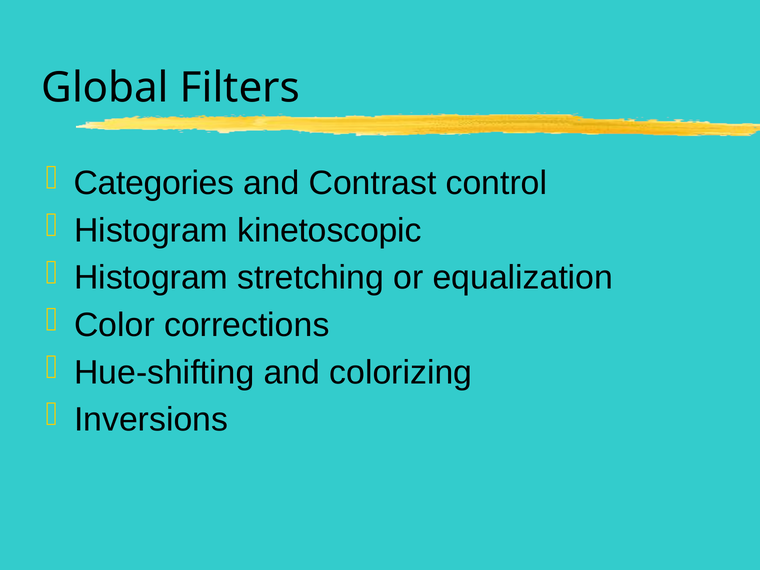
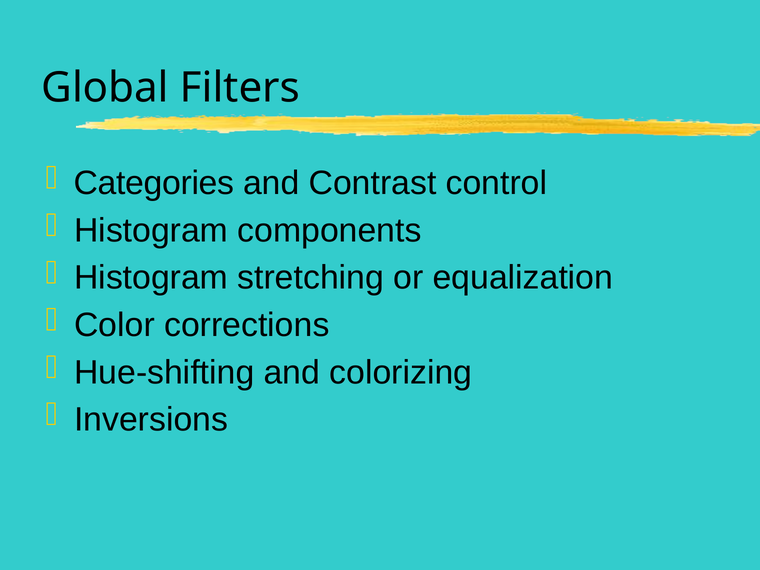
kinetoscopic: kinetoscopic -> components (329, 230)
